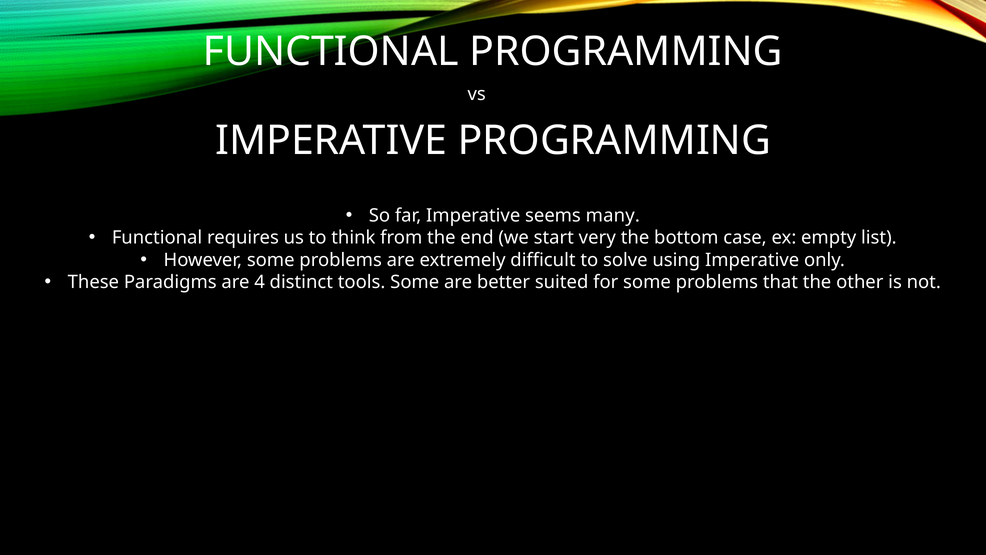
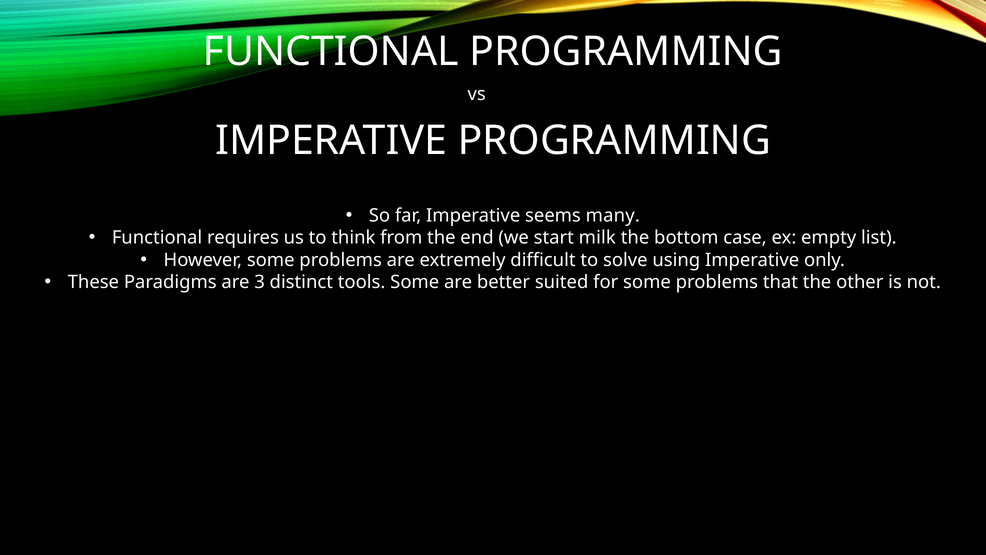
very: very -> milk (597, 238)
4: 4 -> 3 (260, 282)
